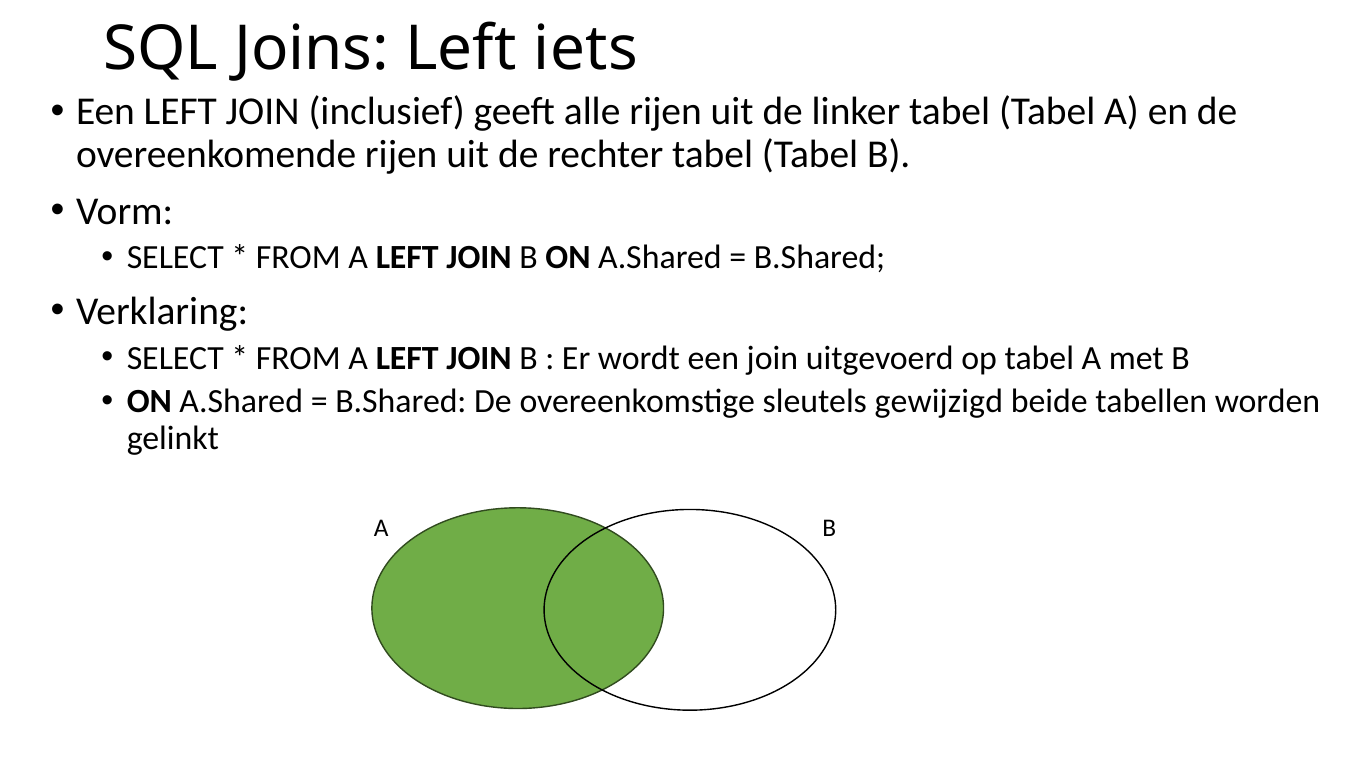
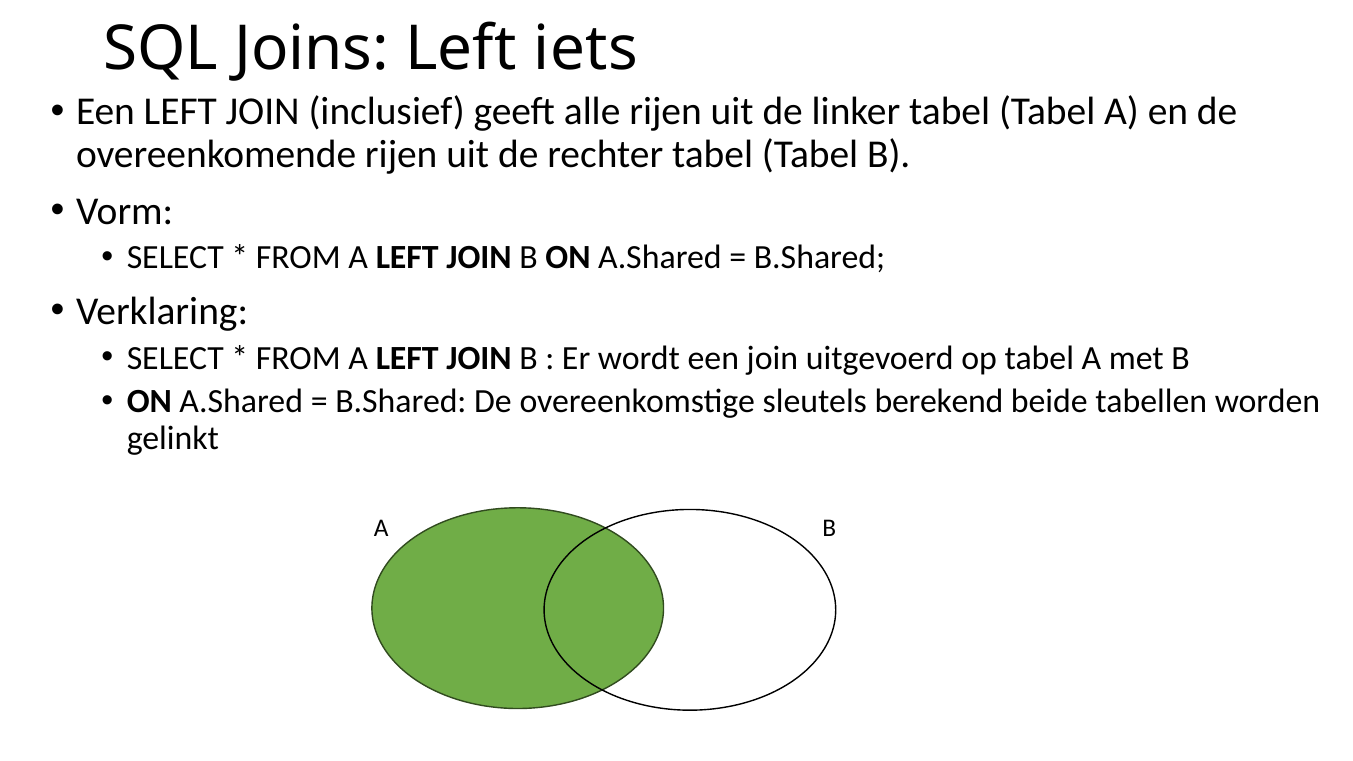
gewijzigd: gewijzigd -> berekend (939, 402)
